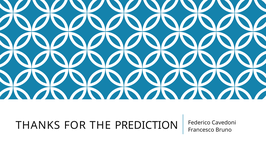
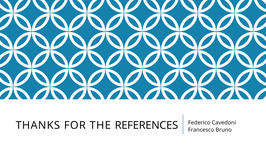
PREDICTION: PREDICTION -> REFERENCES (146, 126)
